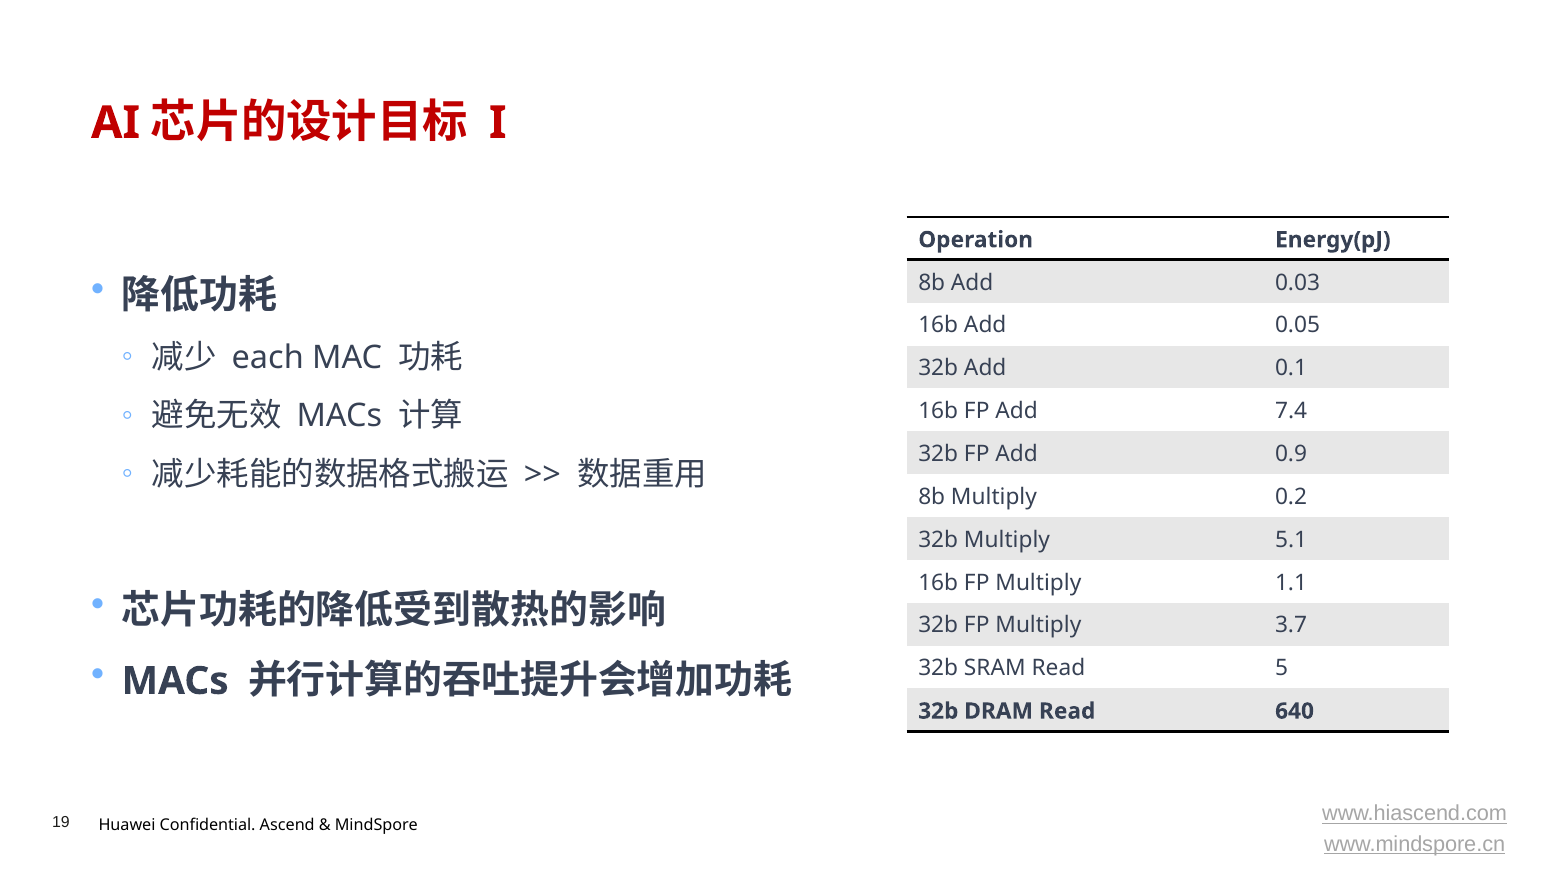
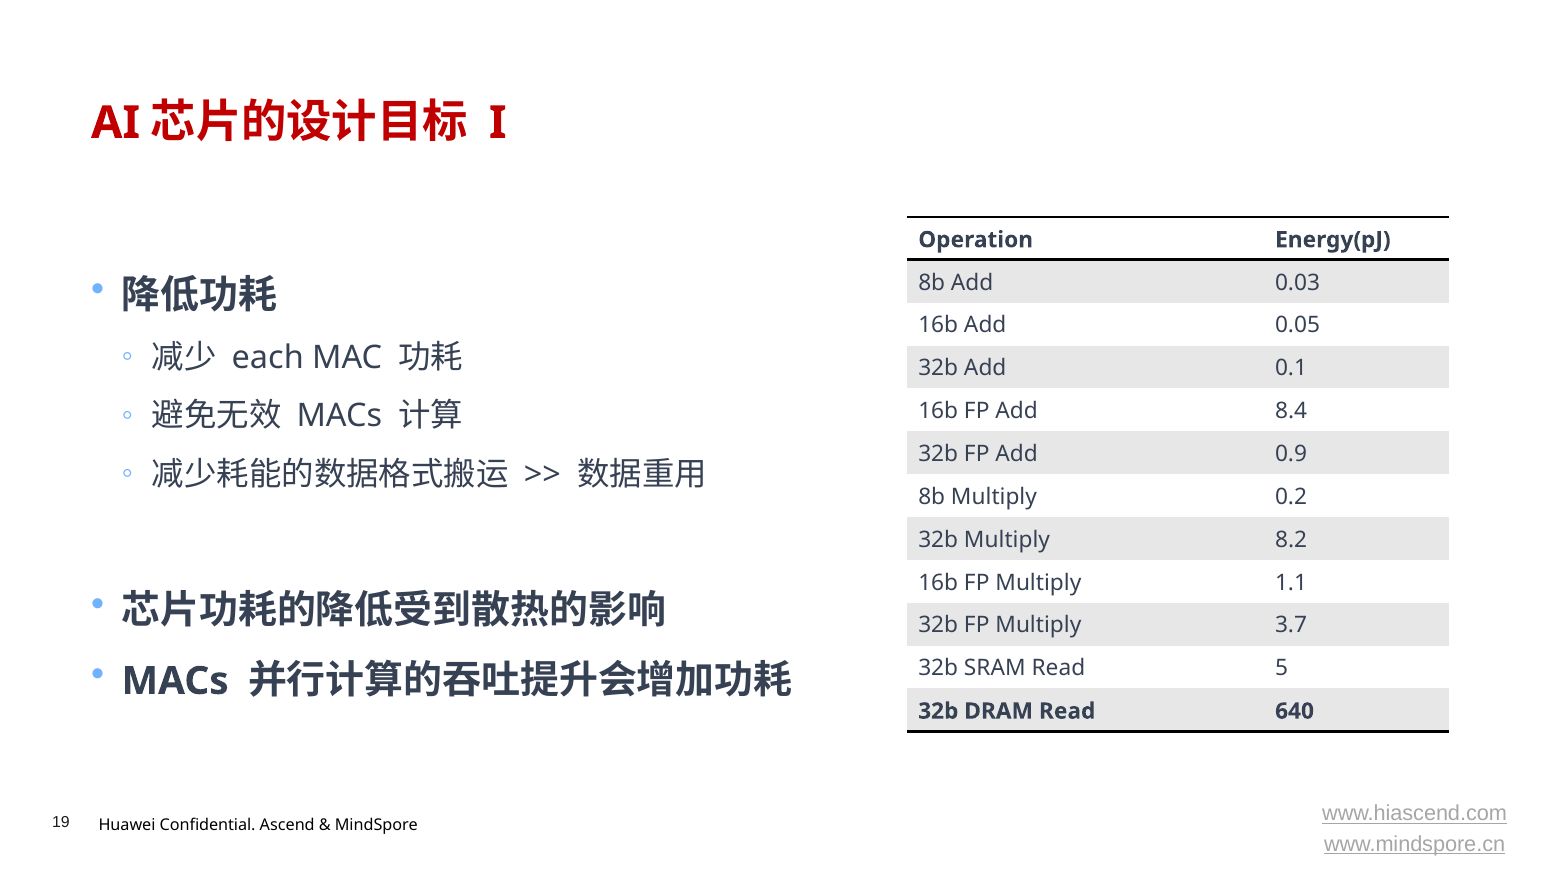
7.4: 7.4 -> 8.4 (1291, 411)
5.1: 5.1 -> 8.2 (1291, 540)
